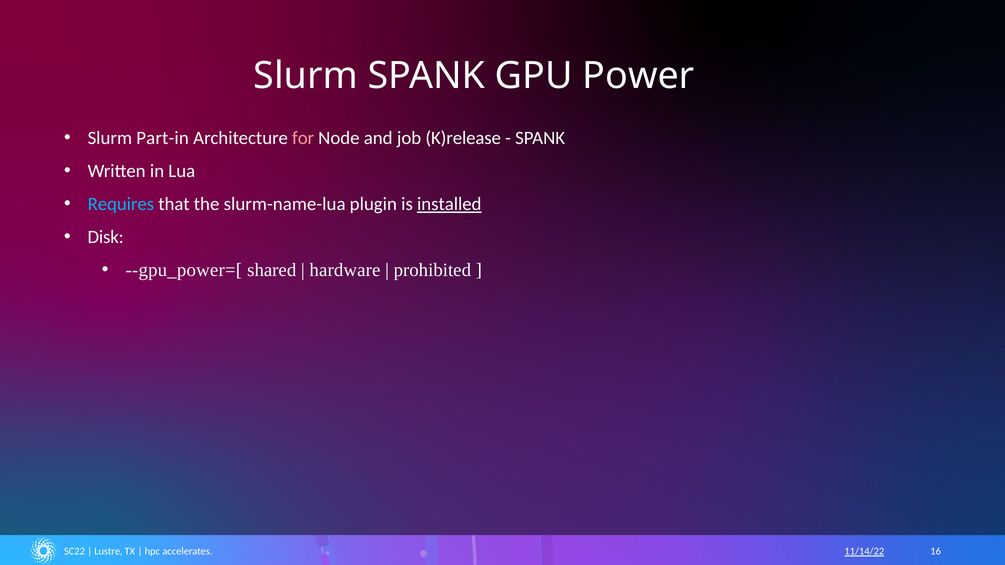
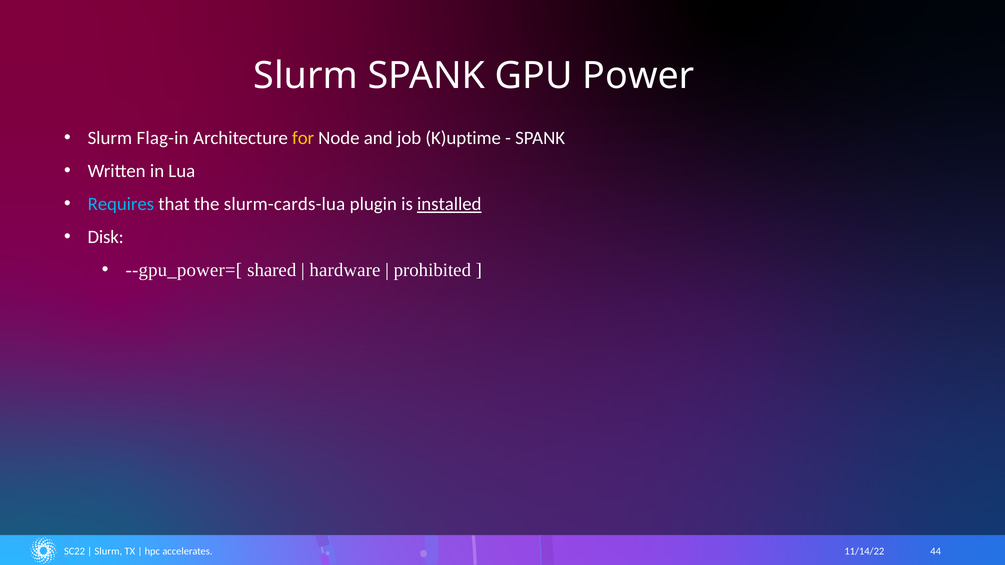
Part-in: Part-in -> Flag-in (163, 138)
for colour: pink -> yellow (303, 138)
K)release: K)release -> K)uptime (463, 138)
slurm-name-lua: slurm-name-lua -> slurm-cards-lua (285, 204)
Lustre: Lustre -> Slurm (108, 552)
11/14/22 underline: present -> none (864, 552)
16: 16 -> 44 (936, 552)
